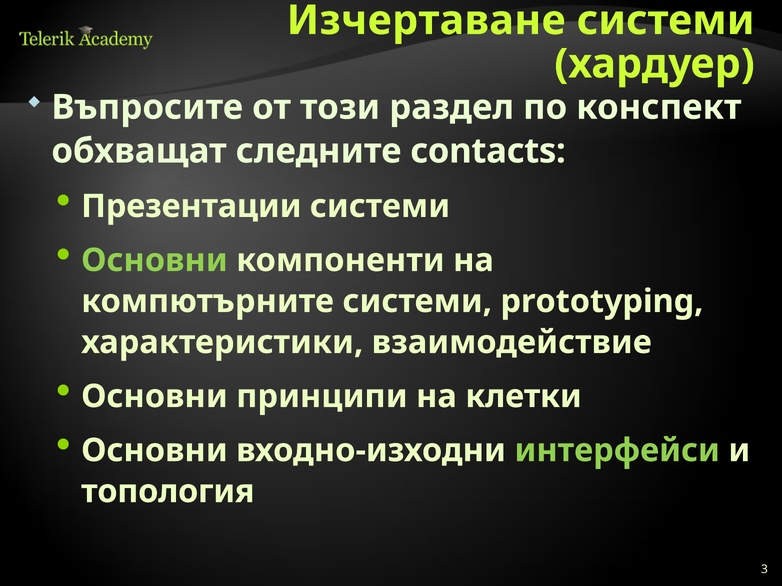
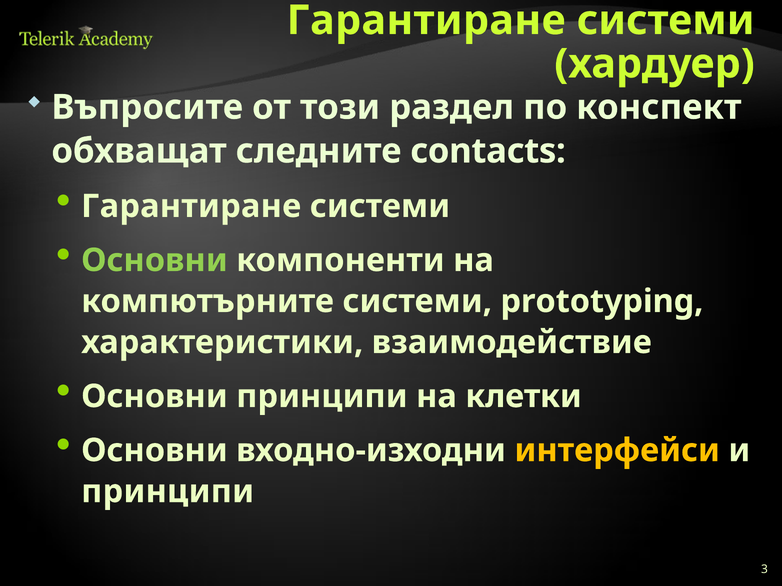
Изчертаване: Изчертаване -> Гарантиране (426, 20)
Презентации: Презентации -> Гарантиране (191, 206)
интерфейси colour: light green -> yellow (617, 451)
топология: топология -> принципи (168, 492)
